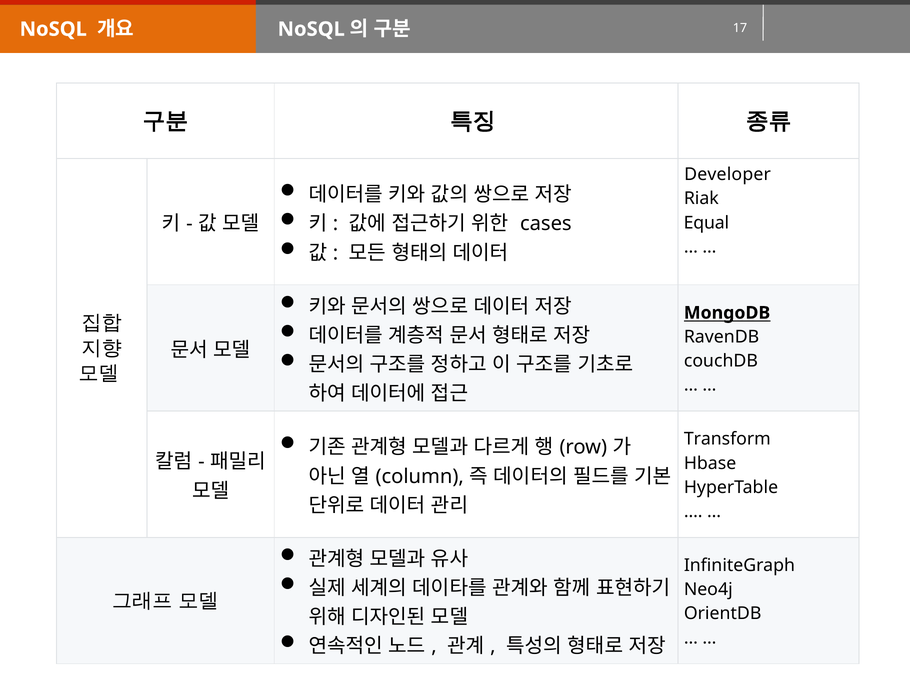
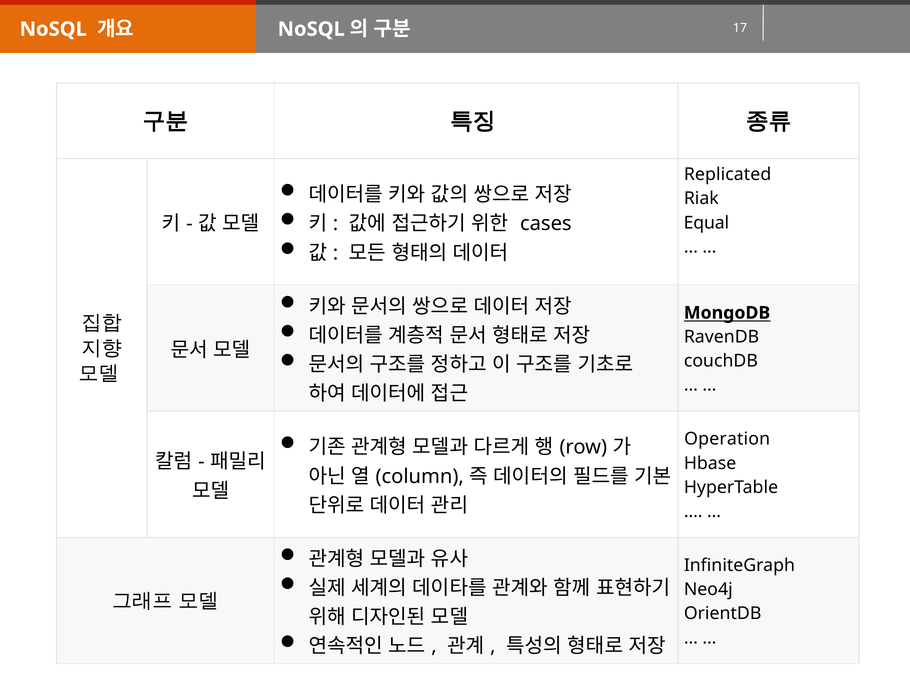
Developer: Developer -> Replicated (728, 175)
Transform: Transform -> Operation (727, 439)
